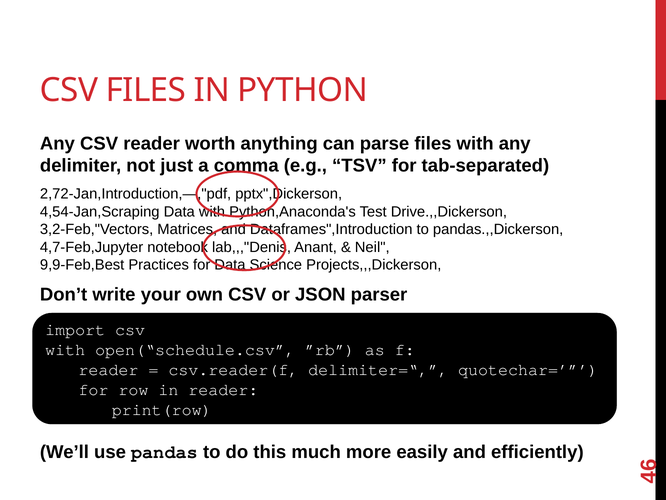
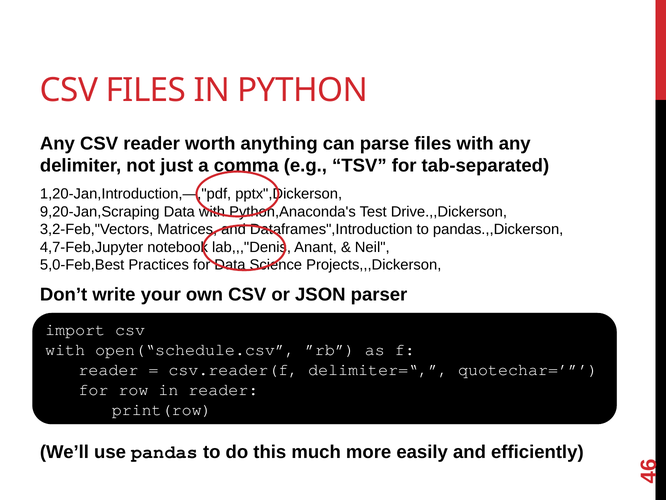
2,72-Jan,Introduction,—,"pdf: 2,72-Jan,Introduction,—,"pdf -> 1,20-Jan,Introduction,—,"pdf (136, 194)
4,54-Jan,Scraping: 4,54-Jan,Scraping -> 9,20-Jan,Scraping (100, 212)
9,9-Feb,Best: 9,9-Feb,Best -> 5,0-Feb,Best (82, 265)
